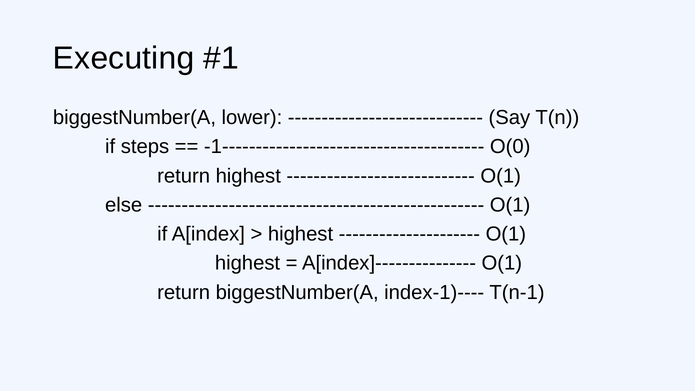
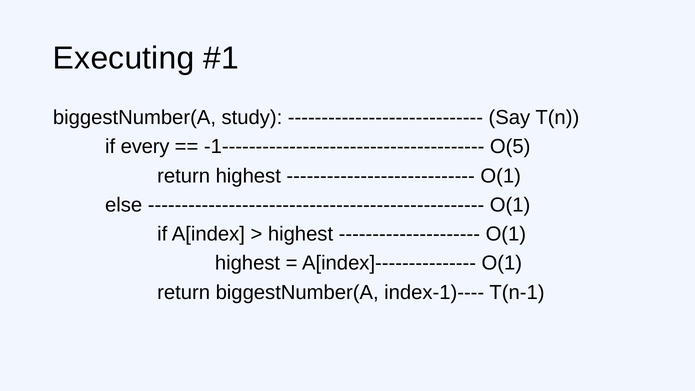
lower: lower -> study (252, 118)
steps: steps -> every (145, 147)
O(0: O(0 -> O(5 (510, 147)
